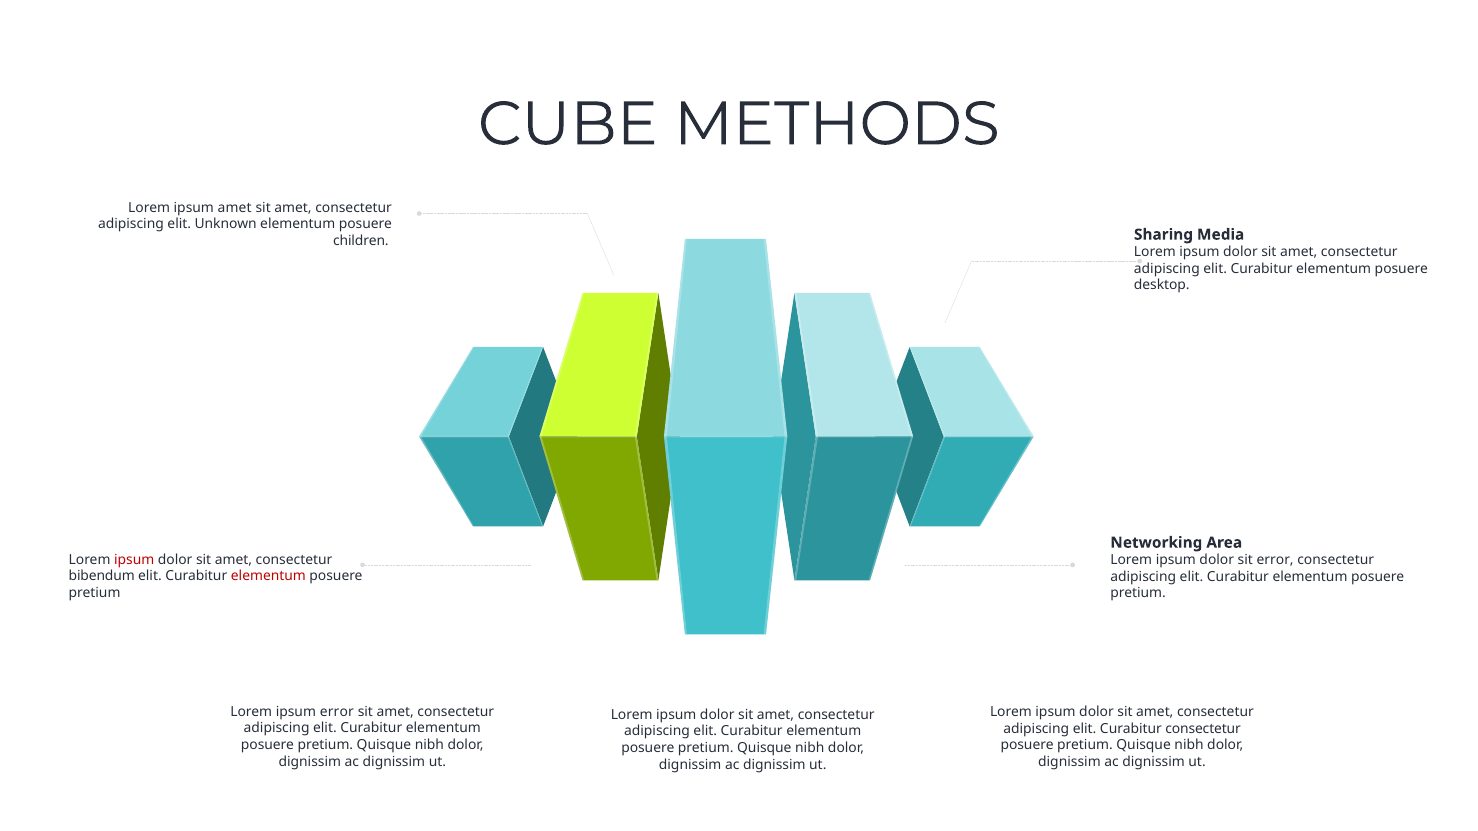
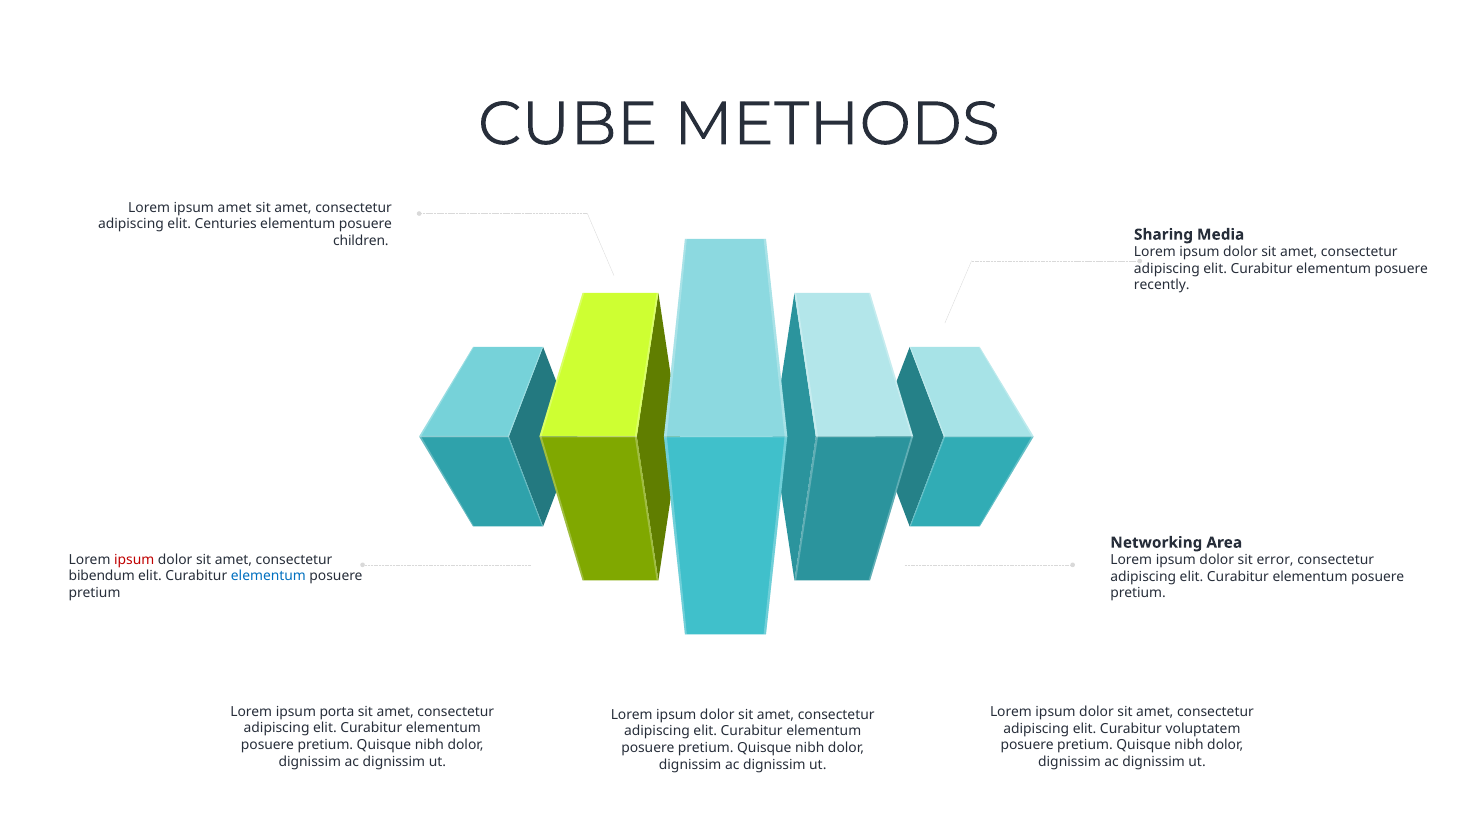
Unknown: Unknown -> Centuries (226, 224)
desktop: desktop -> recently (1162, 285)
elementum colour: red -> blue (268, 577)
ipsum error: error -> porta (337, 712)
Curabitur consectetur: consectetur -> voluptatem (1203, 729)
